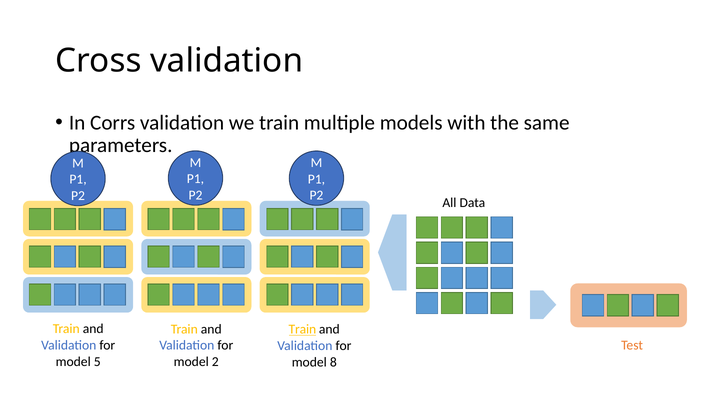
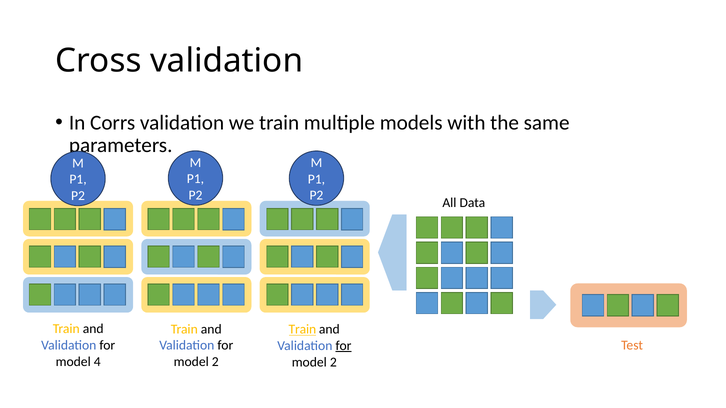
for underline: none -> present (343, 346)
5: 5 -> 4 (97, 362)
8: 8 -> 2 (333, 362)
